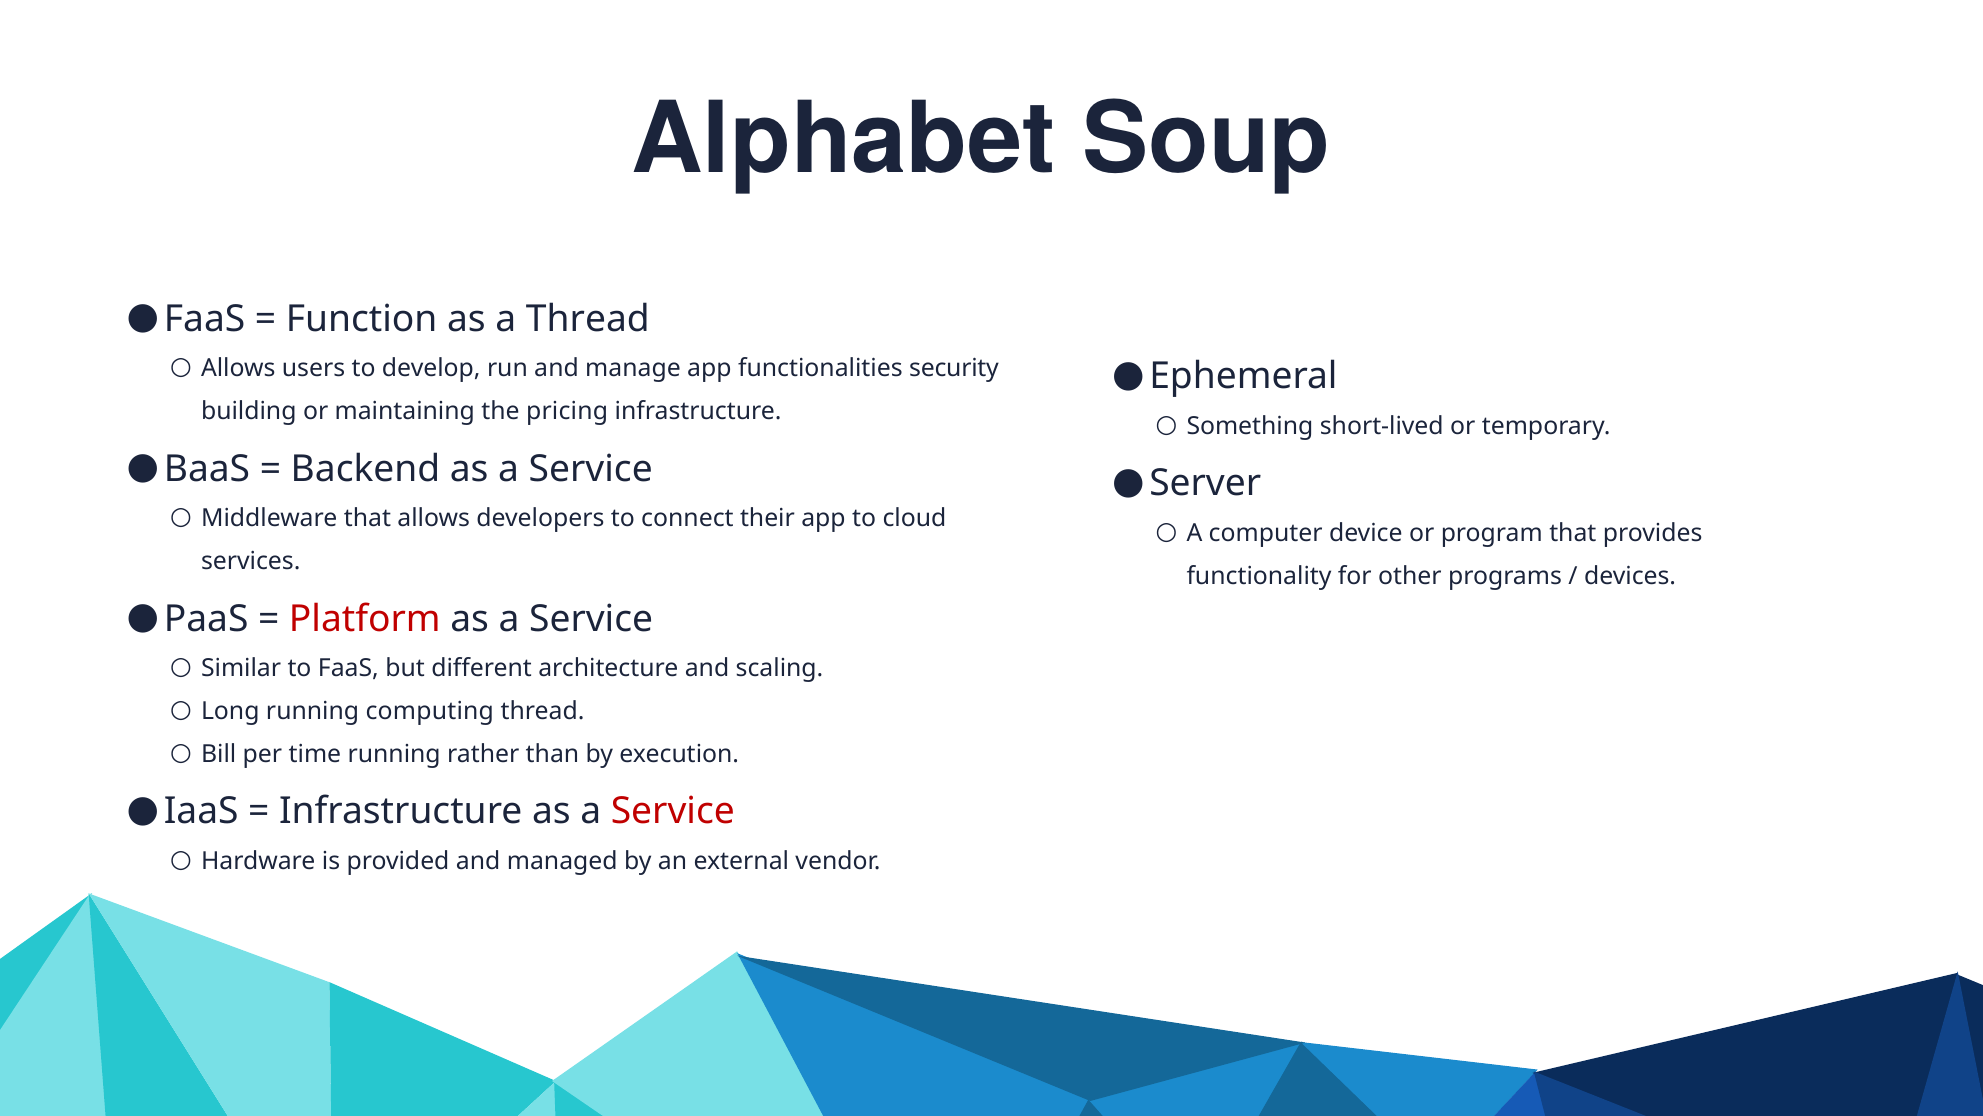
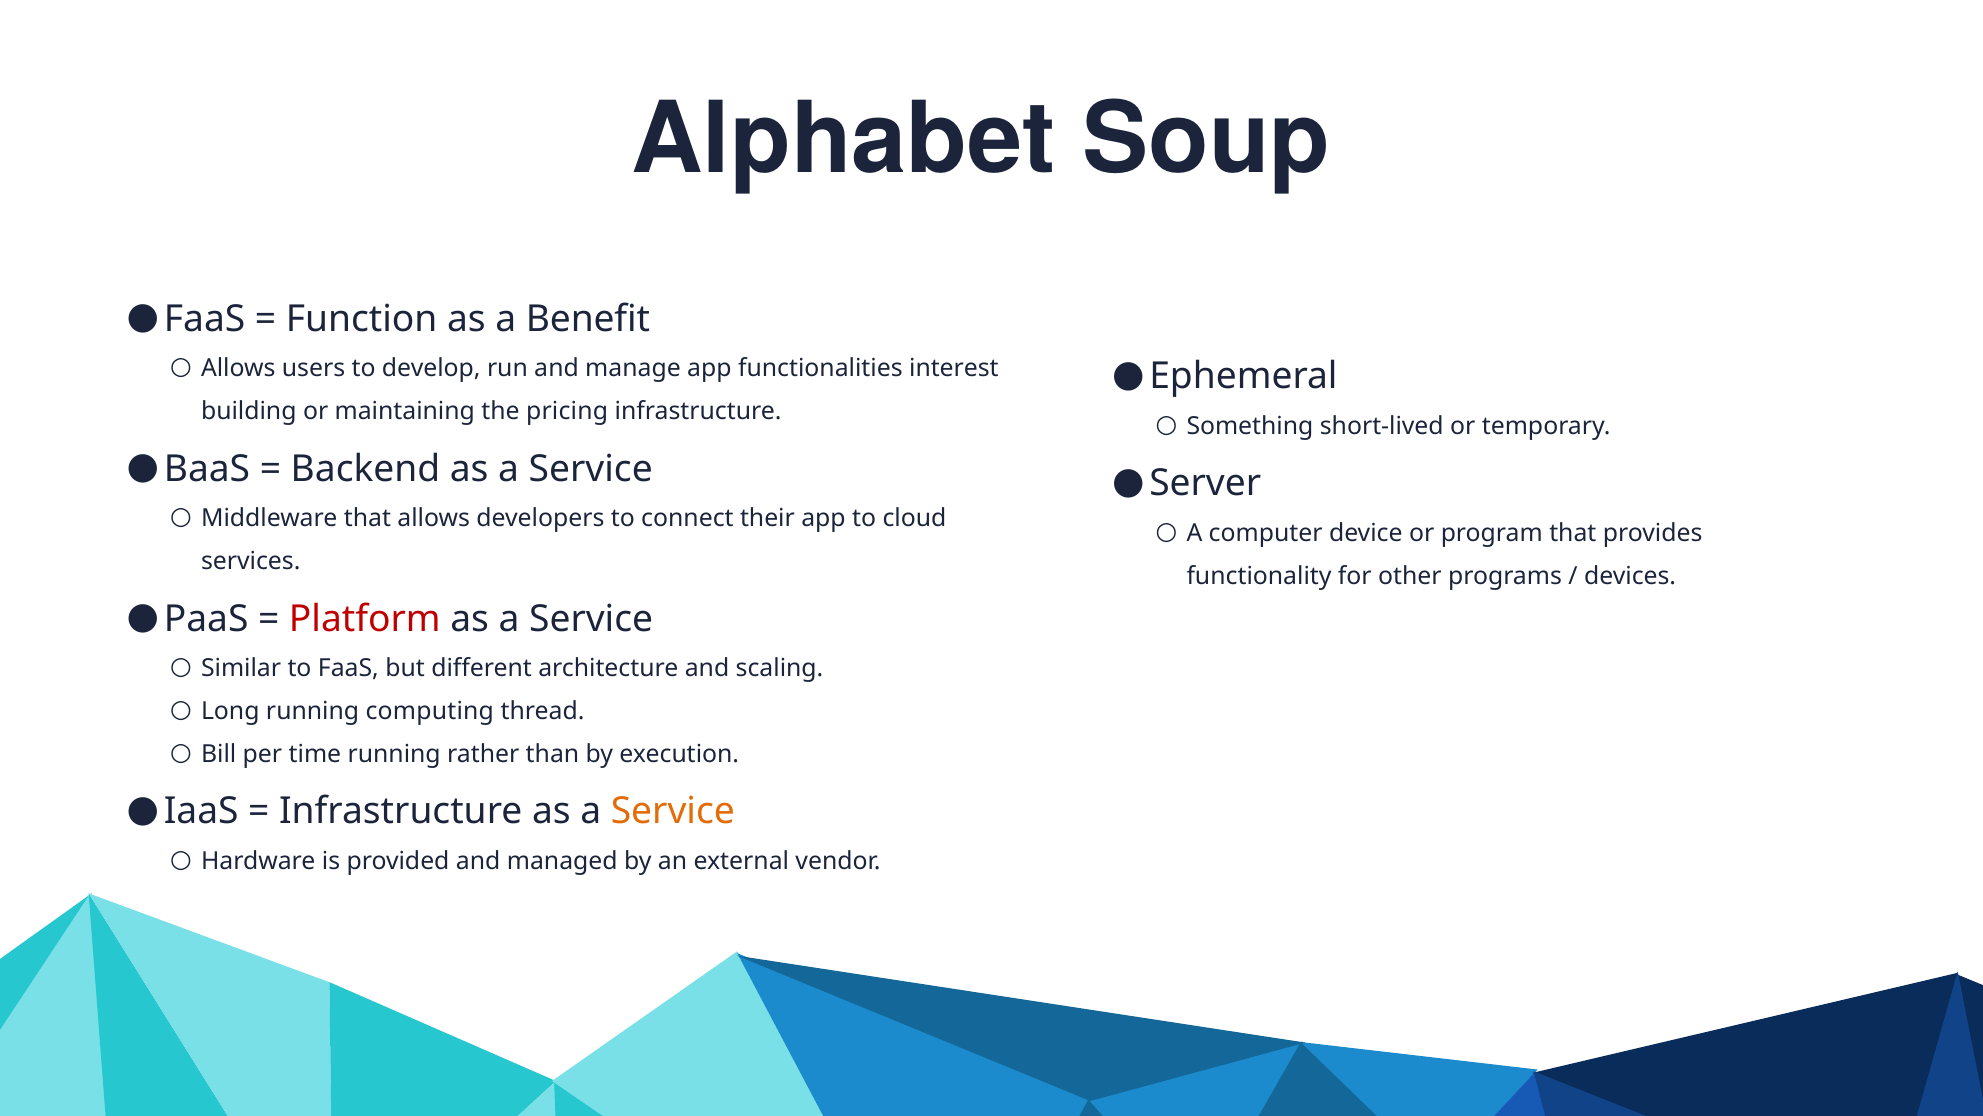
a Thread: Thread -> Benefit (588, 319)
security: security -> interest (954, 368)
Service colour: red -> orange (673, 811)
